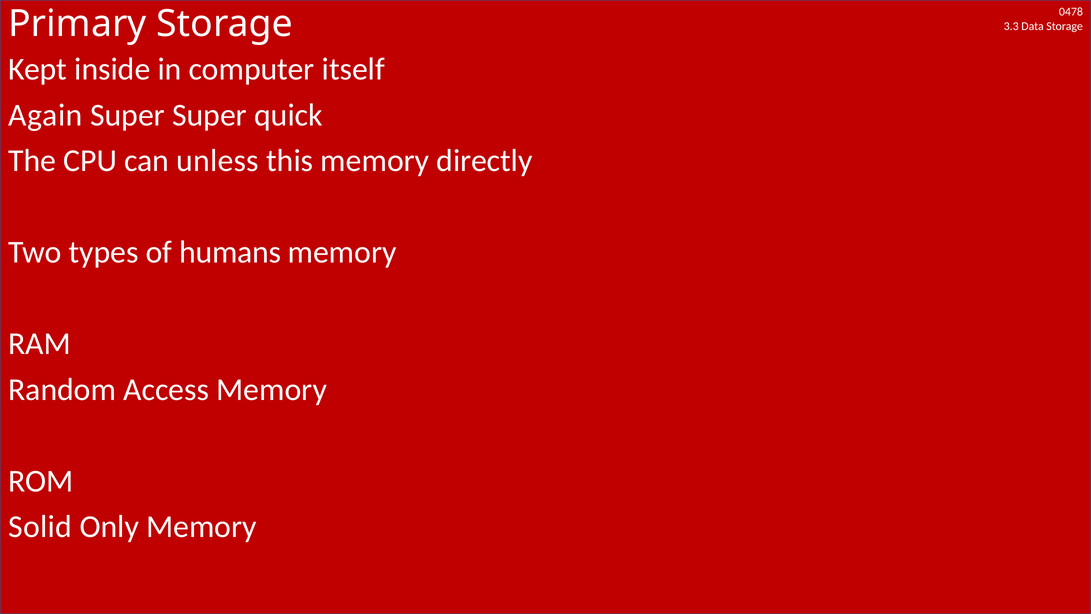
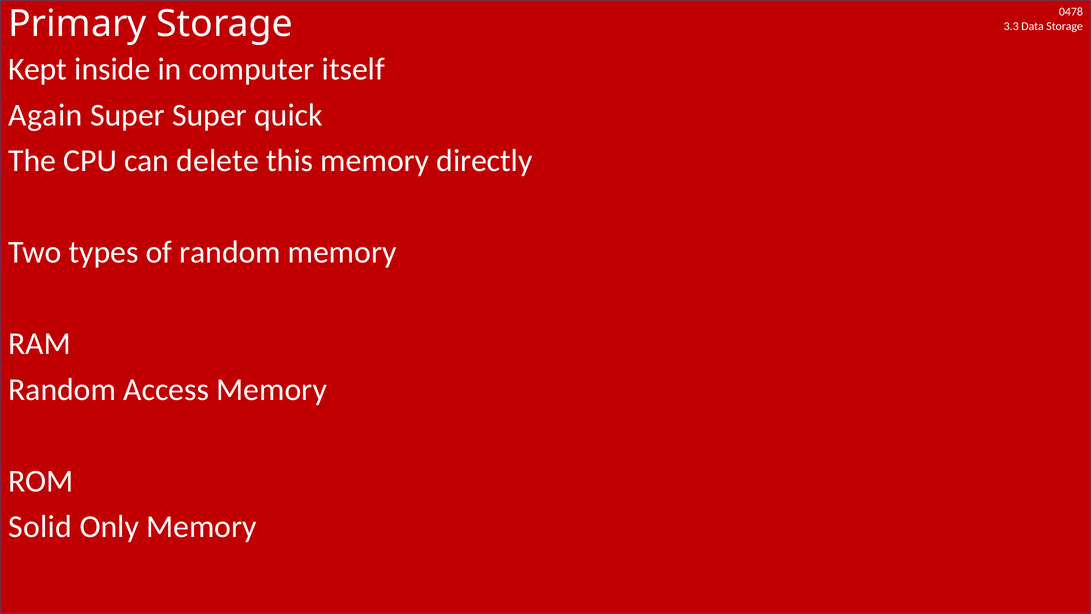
unless: unless -> delete (218, 161)
of humans: humans -> random (230, 252)
